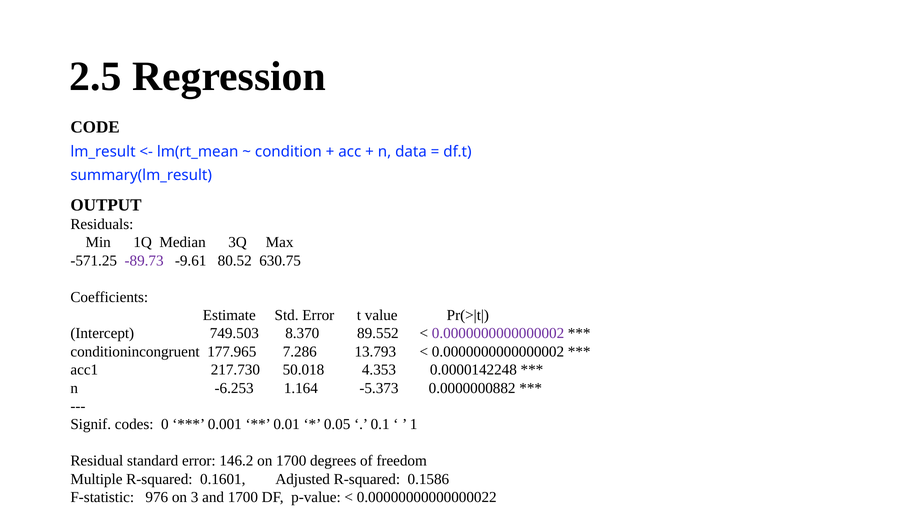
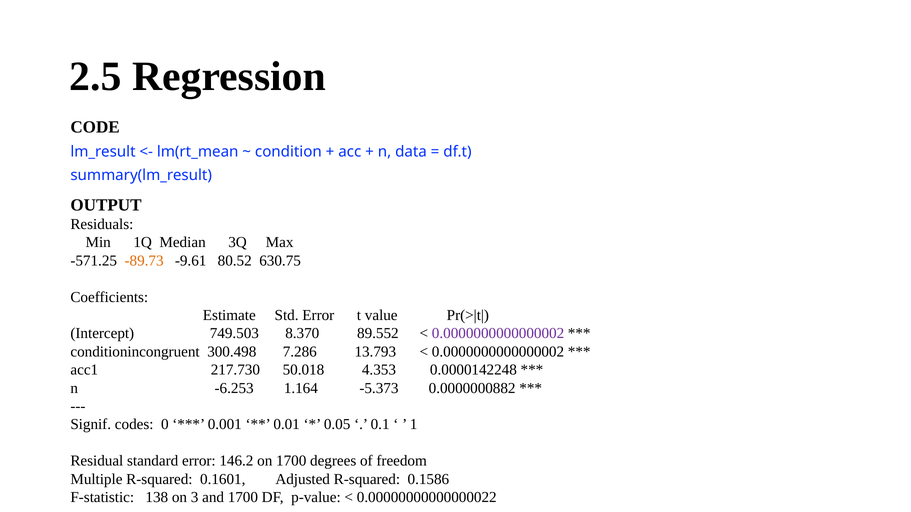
-89.73 colour: purple -> orange (144, 261)
177.965: 177.965 -> 300.498 (232, 352)
976: 976 -> 138 (157, 498)
